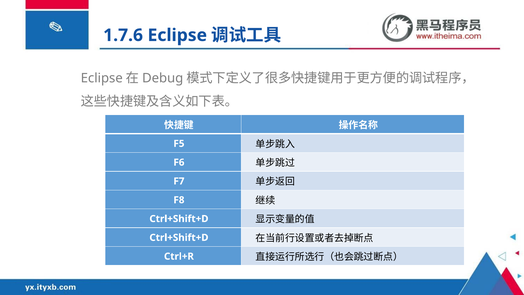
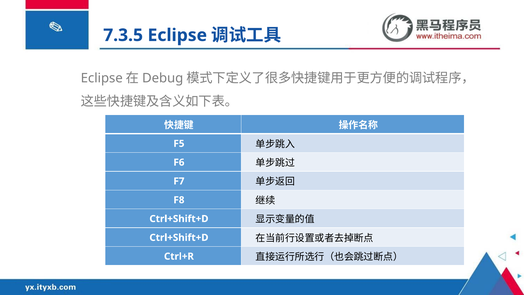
1.7.6: 1.7.6 -> 7.3.5 (123, 35)
